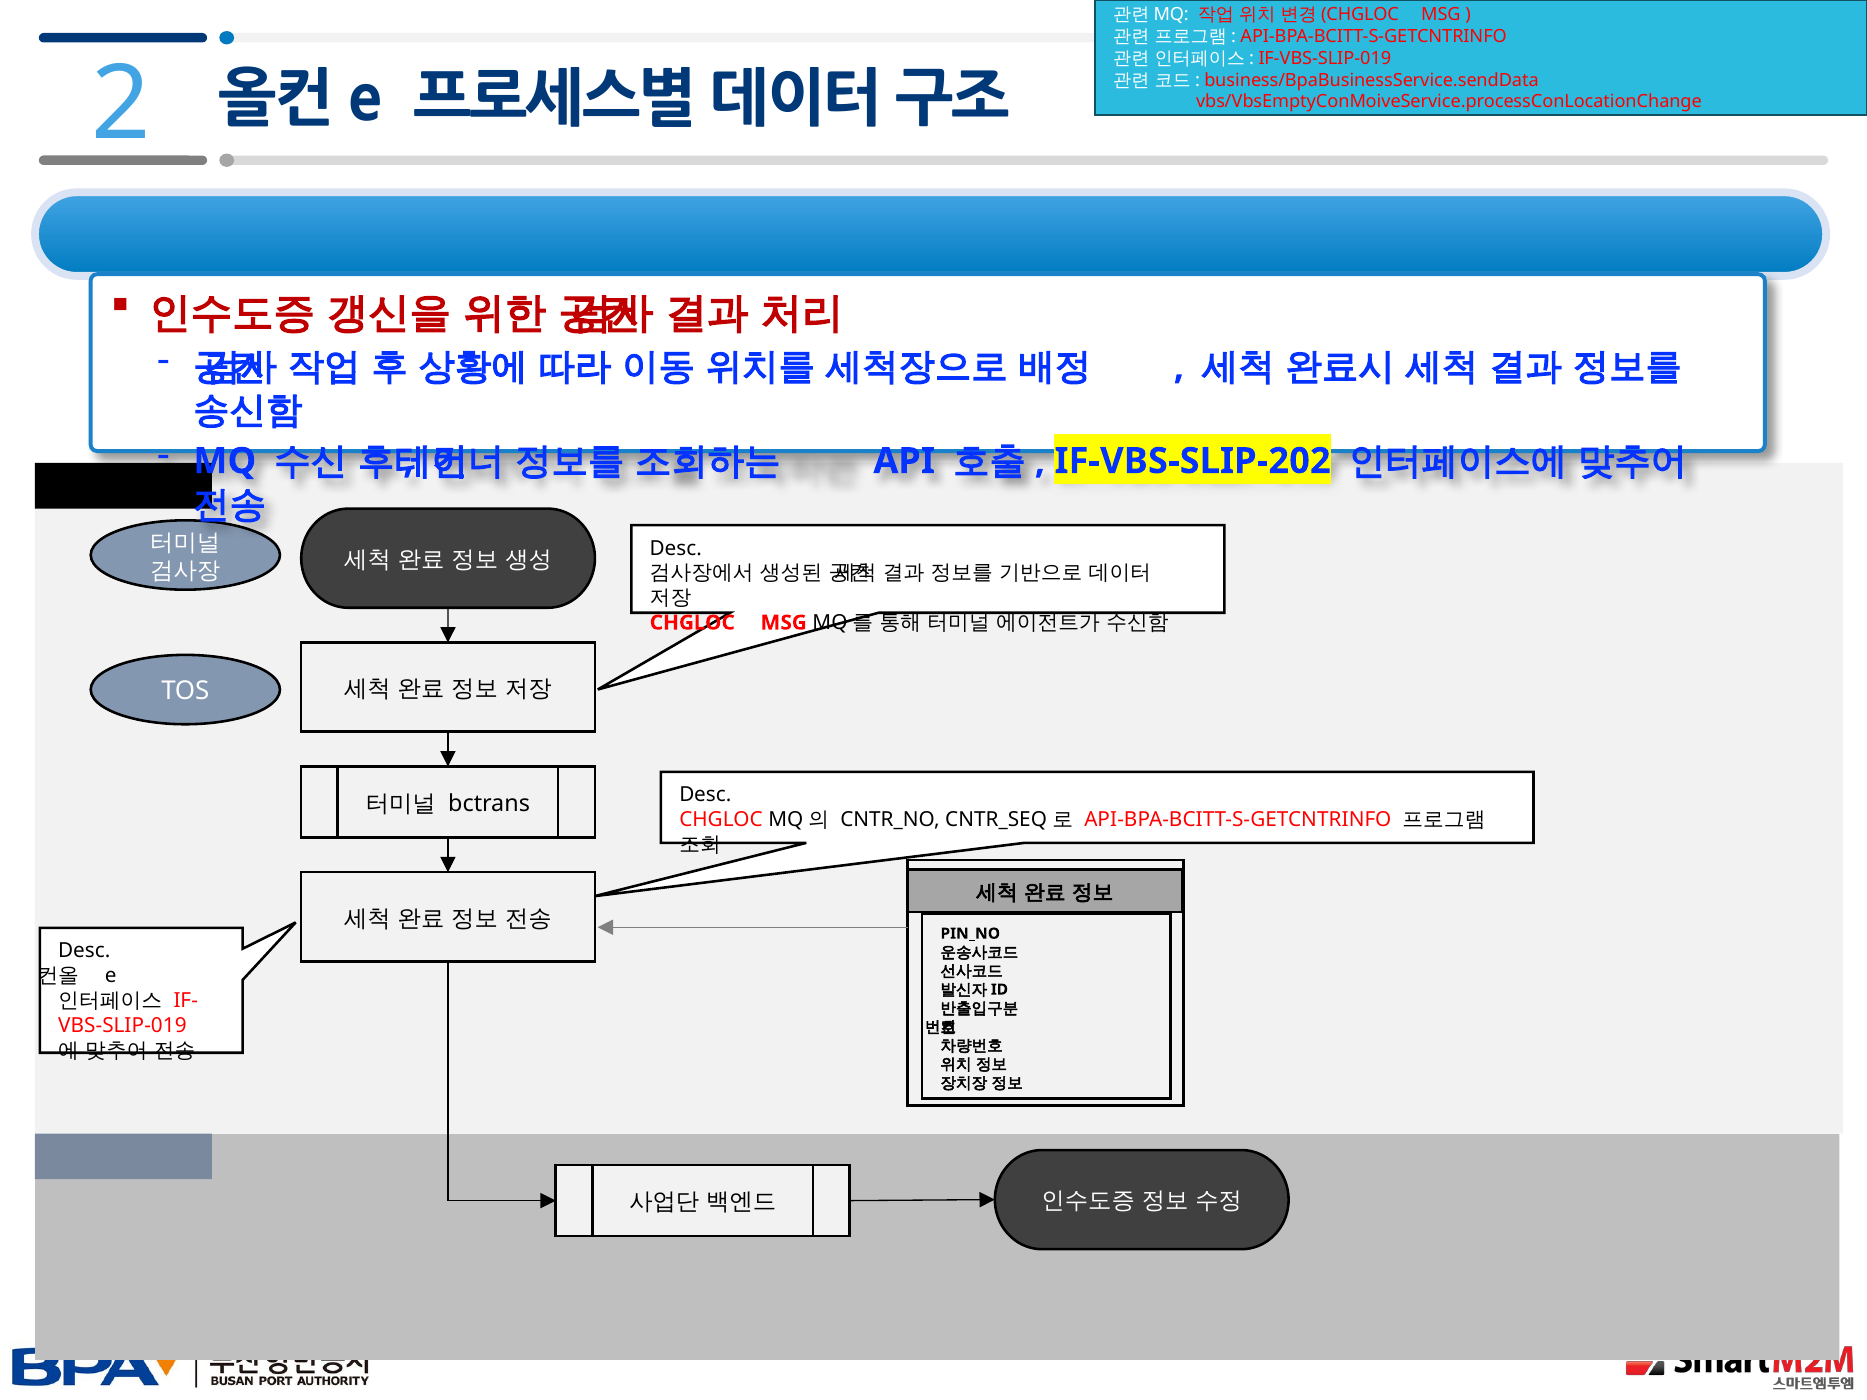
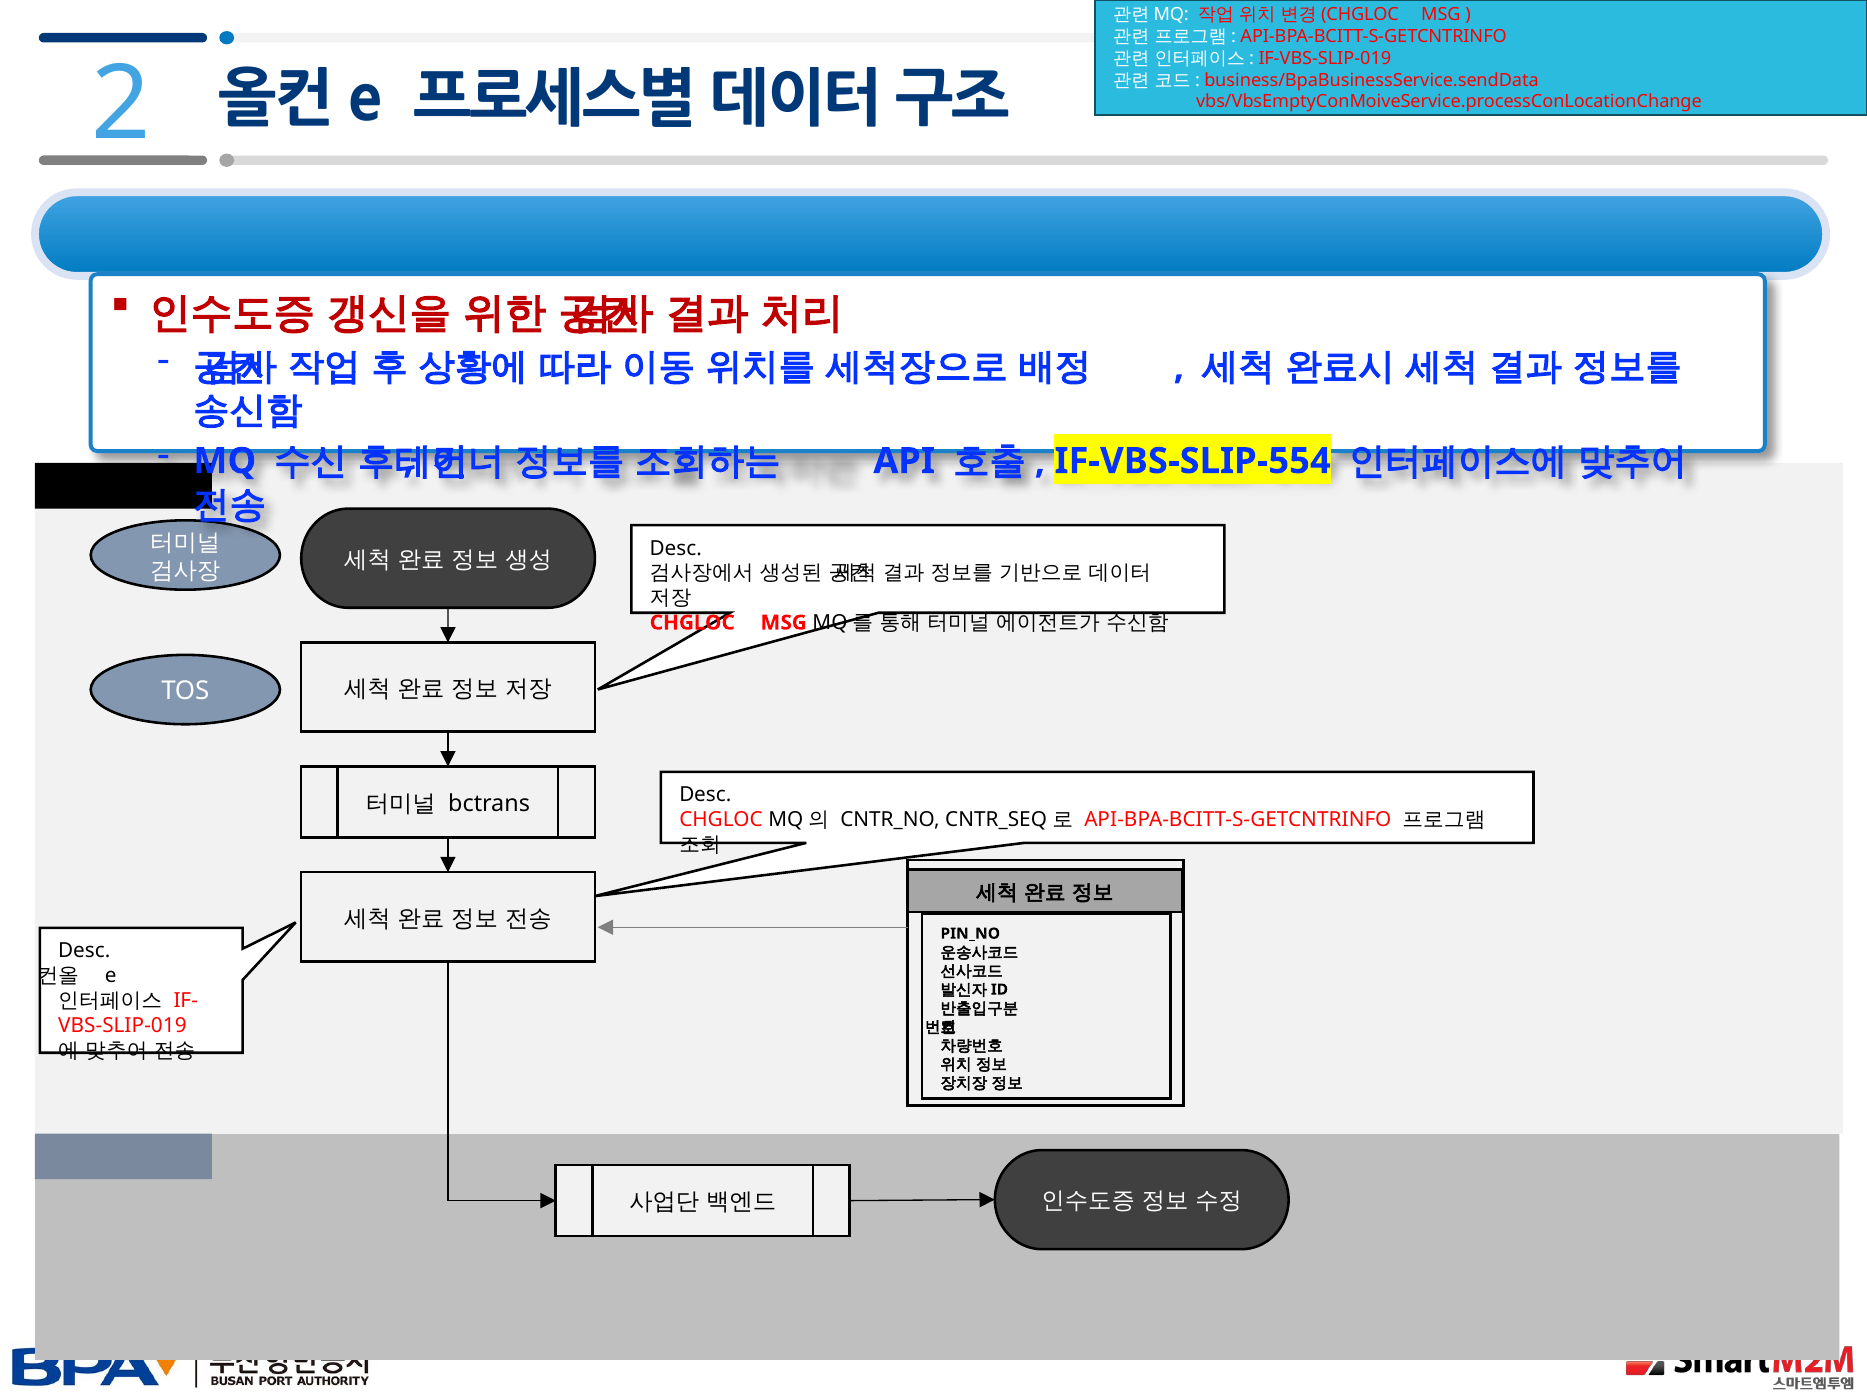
IF-VBS-SLIP-202: IF-VBS-SLIP-202 -> IF-VBS-SLIP-554 (1193, 461)
